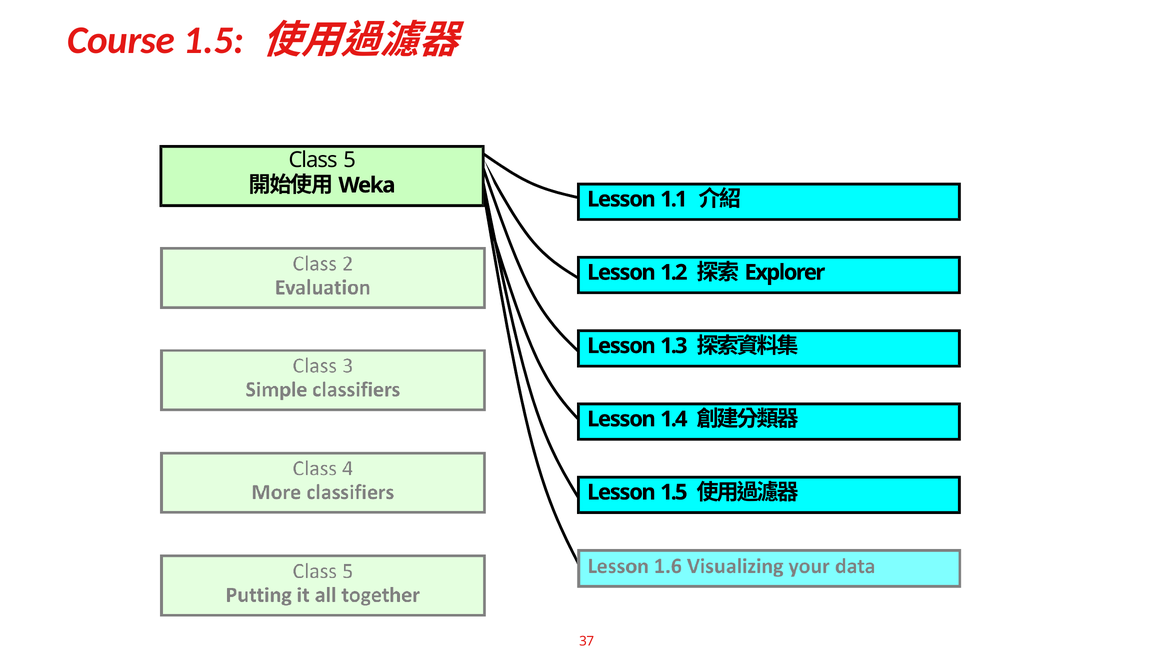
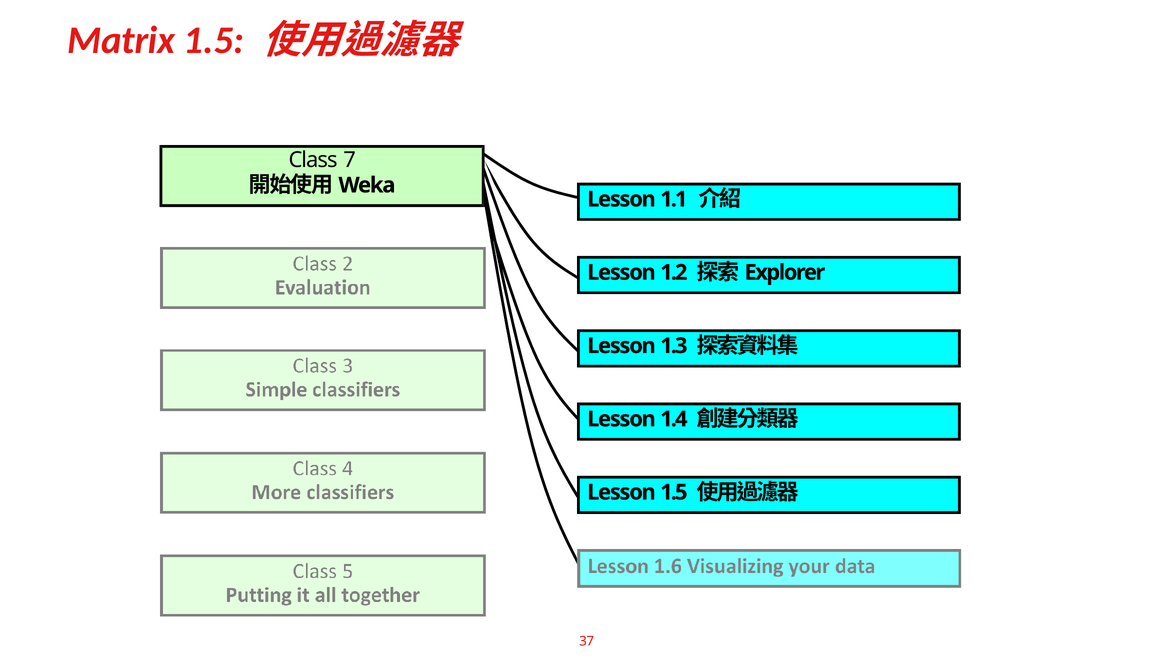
Course: Course -> Matrix (121, 40)
5: 5 -> 7 (350, 160)
